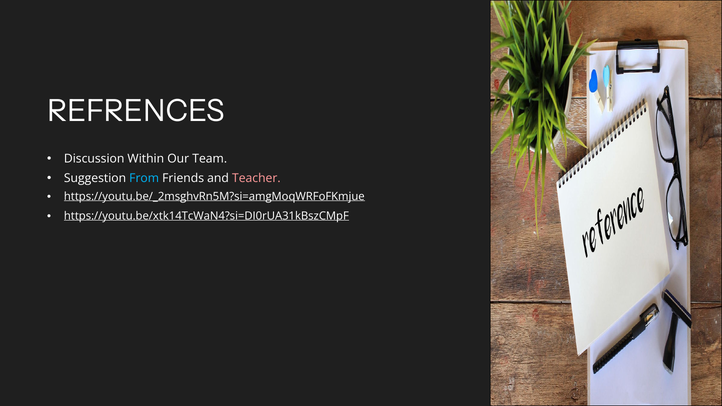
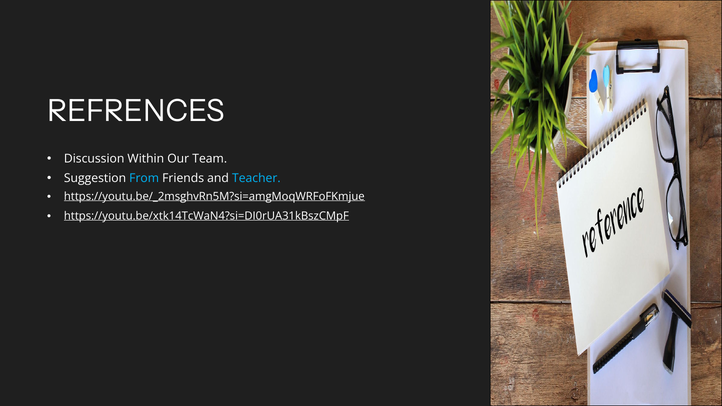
Teacher colour: pink -> light blue (256, 178)
